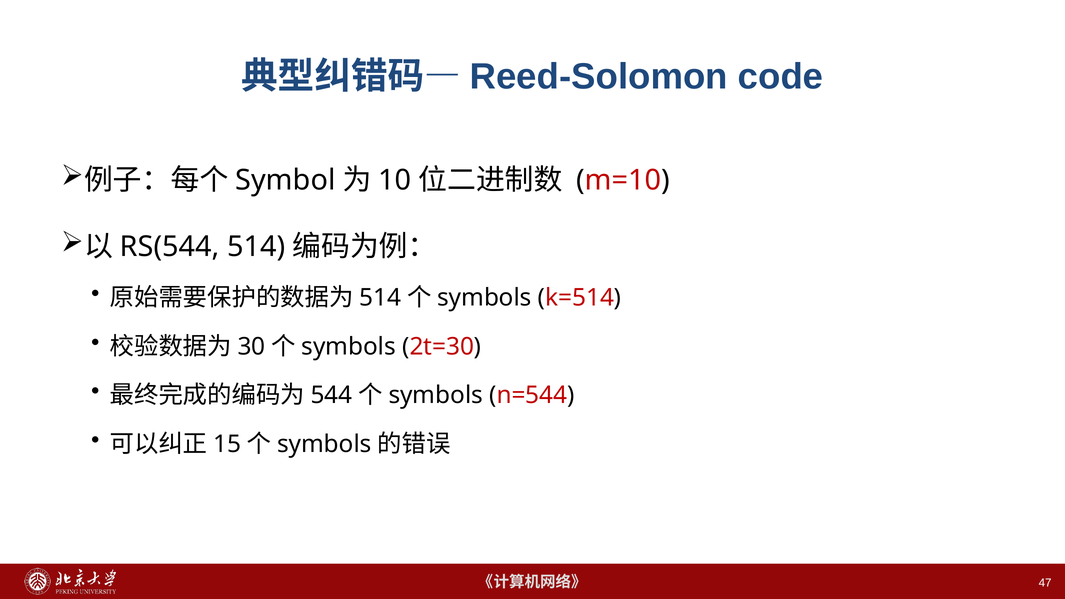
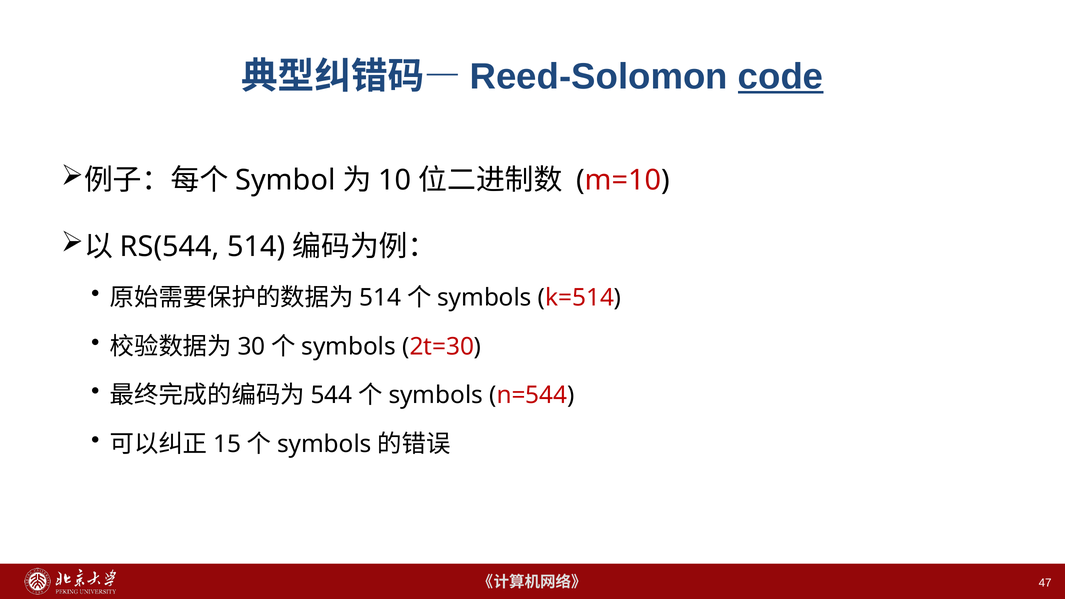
code underline: none -> present (781, 76)
